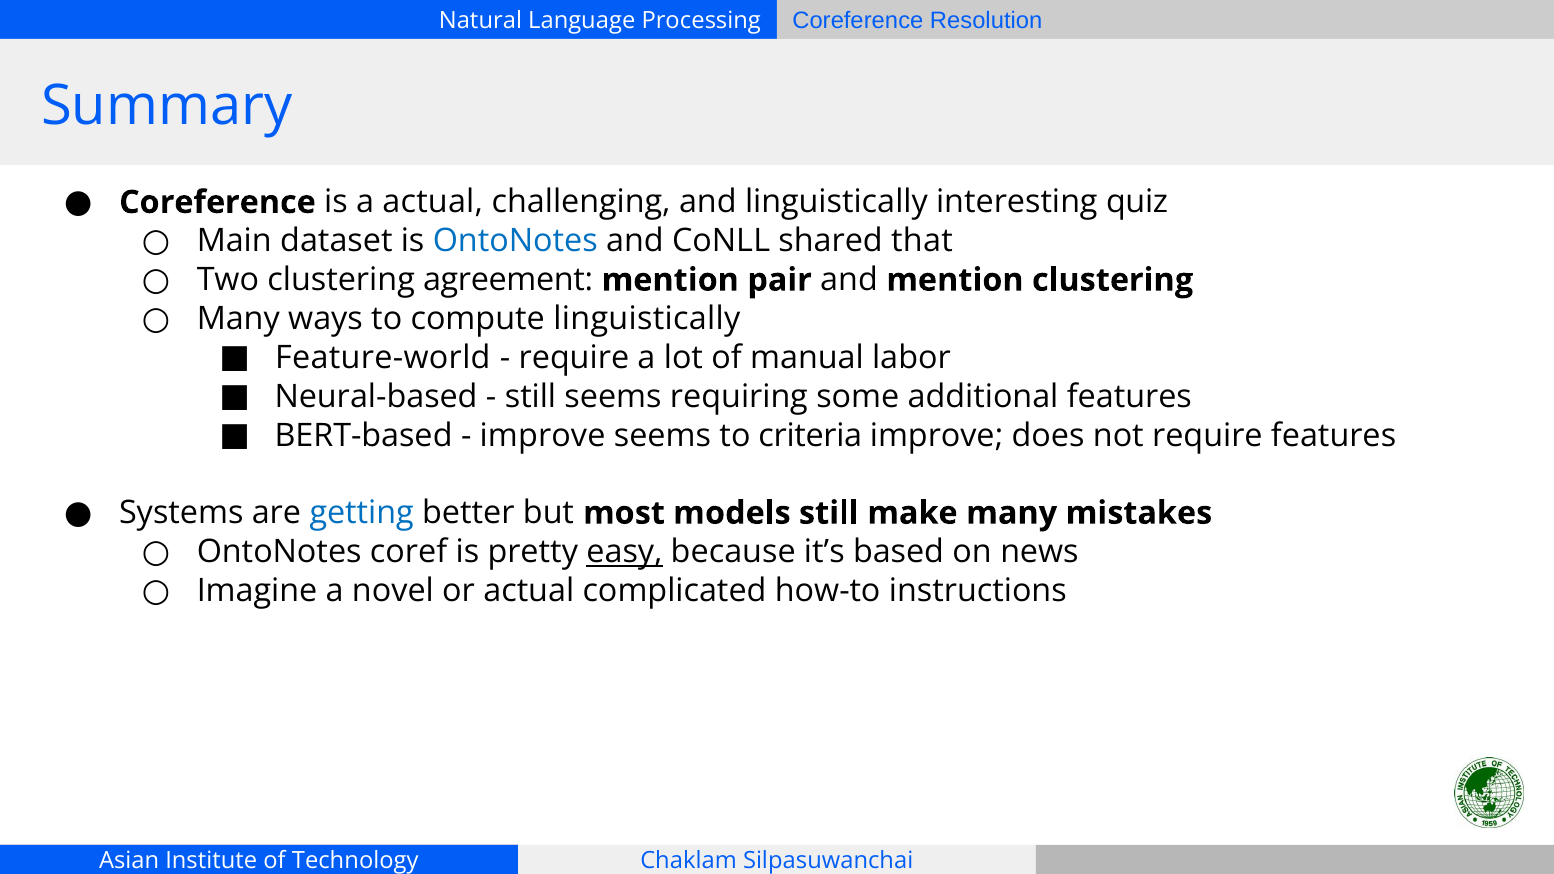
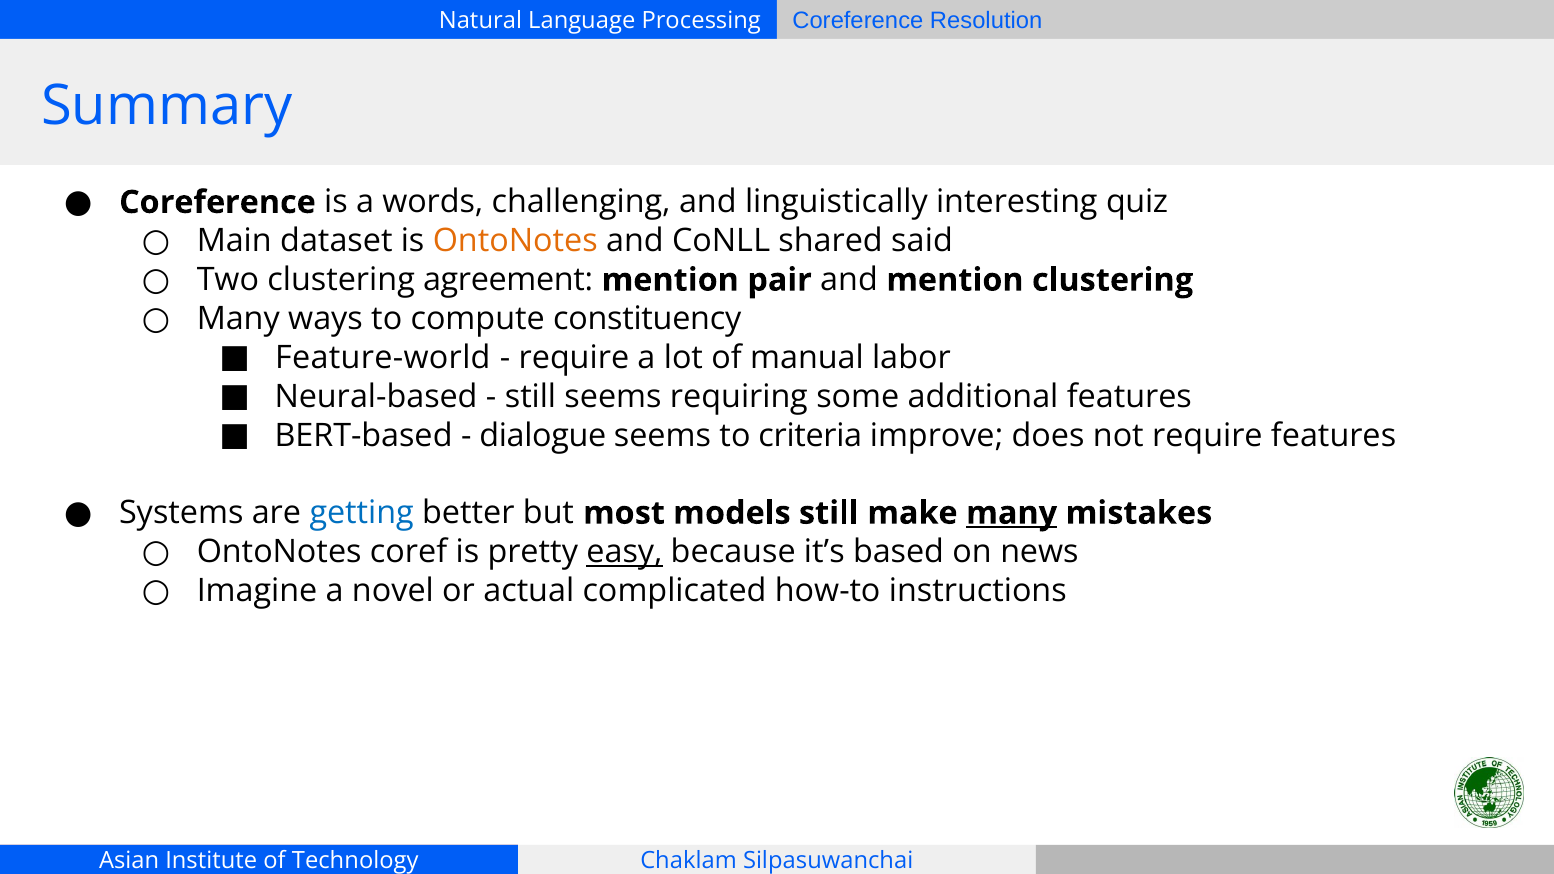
a actual: actual -> words (433, 202)
OntoNotes colour: blue -> orange (515, 241)
that: that -> said (922, 241)
compute linguistically: linguistically -> constituency (647, 319)
improve: improve -> dialogue (543, 435)
many underline: none -> present (1012, 513)
